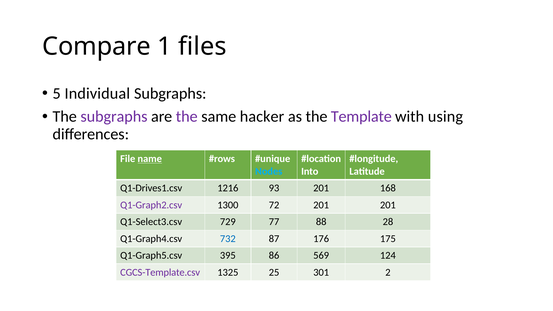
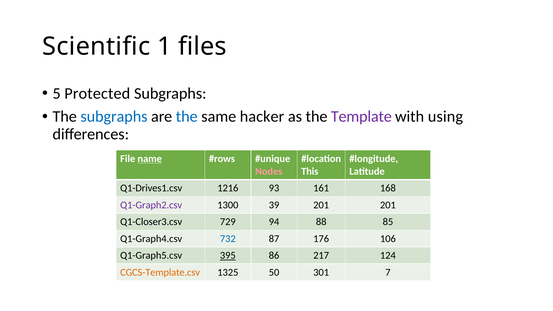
Compare: Compare -> Scientific (96, 46)
Individual: Individual -> Protected (97, 93)
subgraphs colour: purple -> blue (114, 117)
the colour: purple -> blue (187, 117)
Nodes colour: light blue -> pink (269, 171)
Into: Into -> This (310, 171)
93 201: 201 -> 161 (321, 188)
72: 72 -> 39 (274, 205)
Q1-Select3.csv: Q1-Select3.csv -> Q1-Closer3.csv (151, 222)
77: 77 -> 94 (274, 222)
28: 28 -> 85 (388, 222)
175: 175 -> 106 (388, 239)
395 underline: none -> present (228, 256)
569: 569 -> 217 (321, 256)
CGCS-Template.csv colour: purple -> orange (160, 272)
25: 25 -> 50 (274, 272)
2: 2 -> 7 (388, 272)
